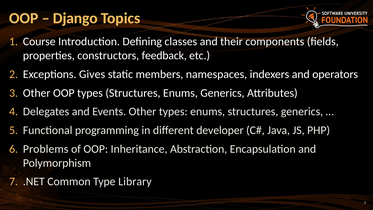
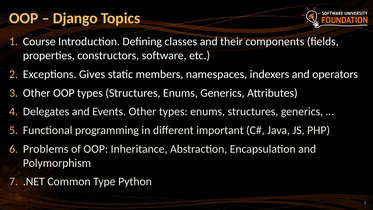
feedback: feedback -> software (164, 56)
developer: developer -> important (220, 130)
Library: Library -> Python (135, 182)
